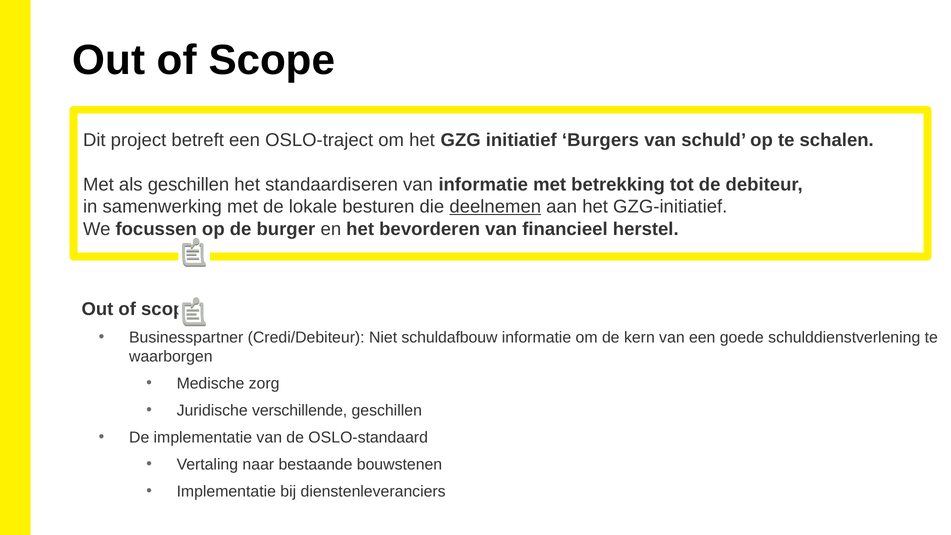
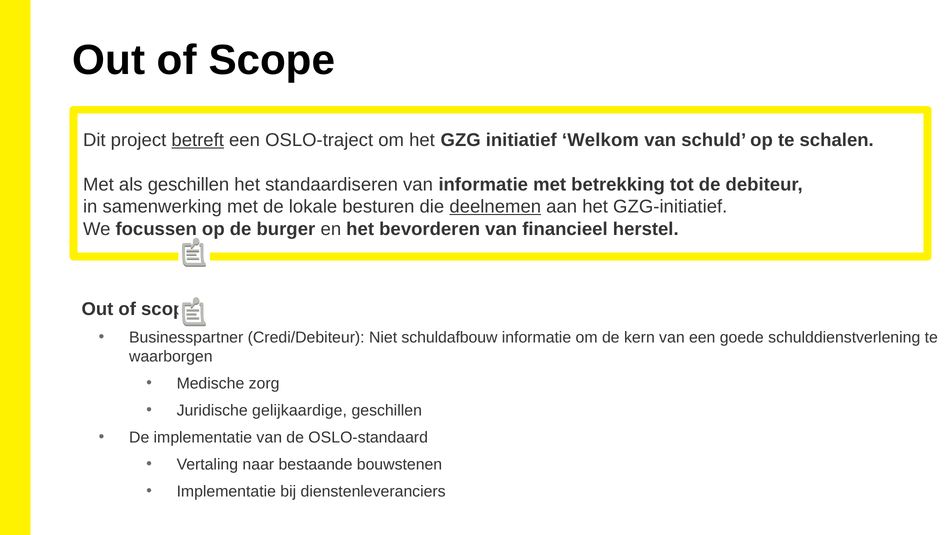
betreft underline: none -> present (198, 140)
Burgers: Burgers -> Welkom (600, 140)
verschillende: verschillende -> gelijkaardige (300, 411)
